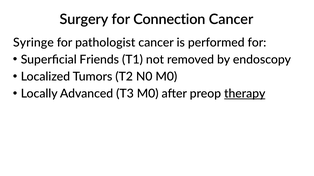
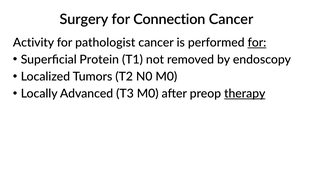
Syringe: Syringe -> Activity (34, 43)
for underline: none -> present (257, 43)
Friends: Friends -> Protein (99, 60)
